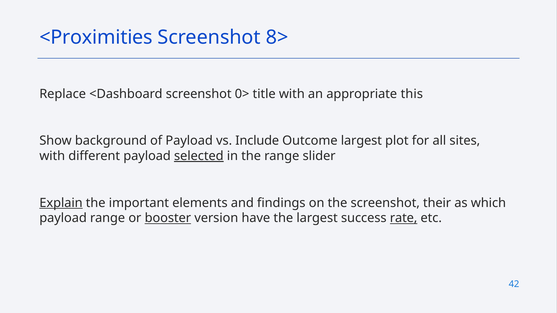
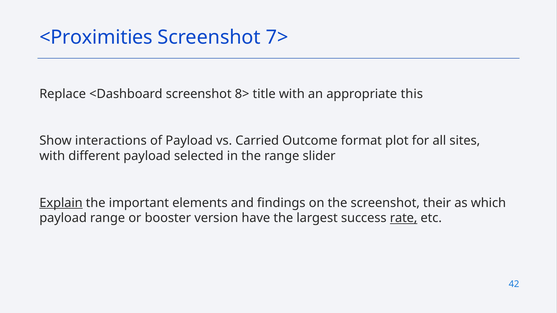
8>: 8> -> 7> (277, 37)
0>: 0> -> 8> (242, 94)
background: background -> interactions (111, 141)
Include: Include -> Carried (257, 141)
Outcome largest: largest -> format (361, 141)
selected underline: present -> none (199, 156)
booster underline: present -> none (168, 218)
